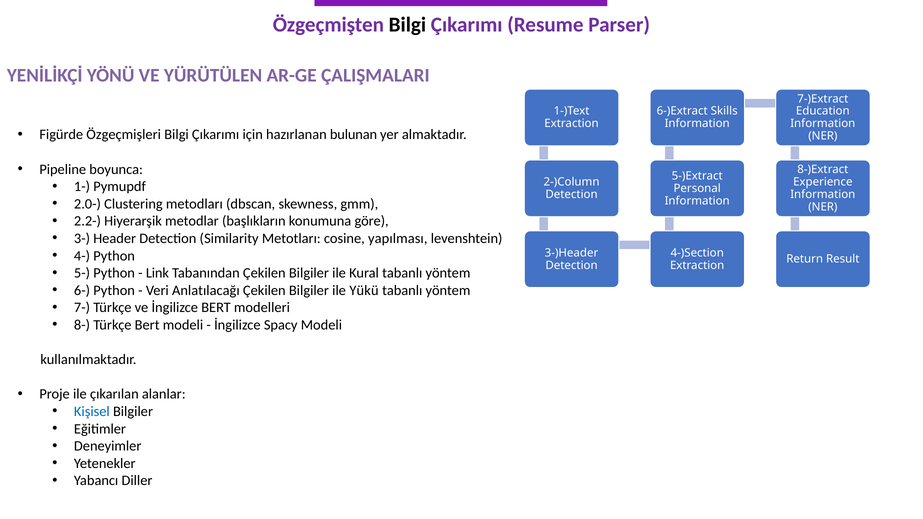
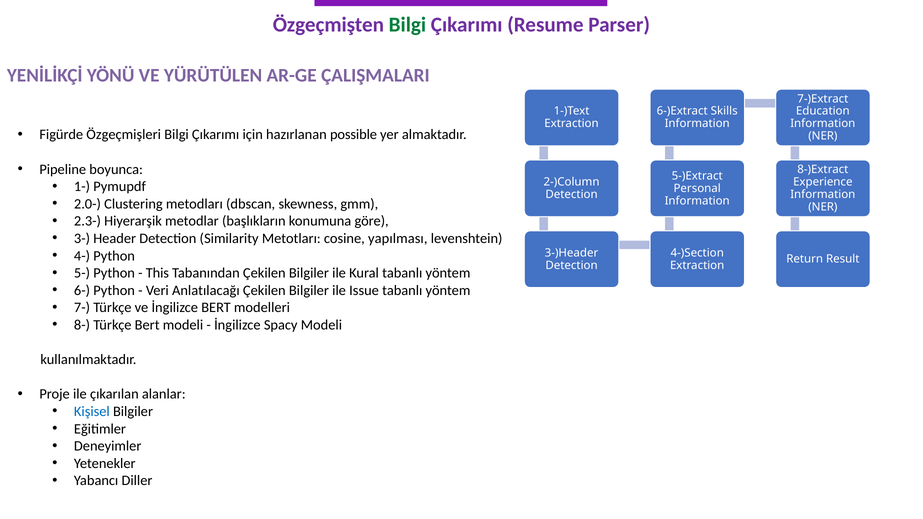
Bilgi colour: black -> green (407, 25)
bulunan: bulunan -> possible (354, 135)
2.2-: 2.2- -> 2.3- (87, 221)
Link: Link -> This (157, 273)
Yükü: Yükü -> Issue (364, 291)
